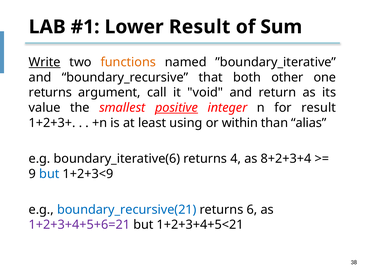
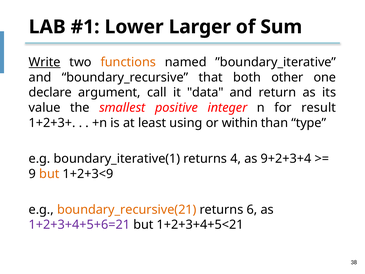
Lower Result: Result -> Larger (200, 27)
returns: returns -> declare (50, 92)
void: void -> data (205, 92)
positive underline: present -> none (177, 108)
alias: alias -> type (309, 123)
boundary_iterative(6: boundary_iterative(6 -> boundary_iterative(1 (117, 159)
8+2+3+4: 8+2+3+4 -> 9+2+3+4 (286, 159)
but colour: blue -> orange (49, 174)
boundary_recursive(21 colour: blue -> orange (127, 209)
